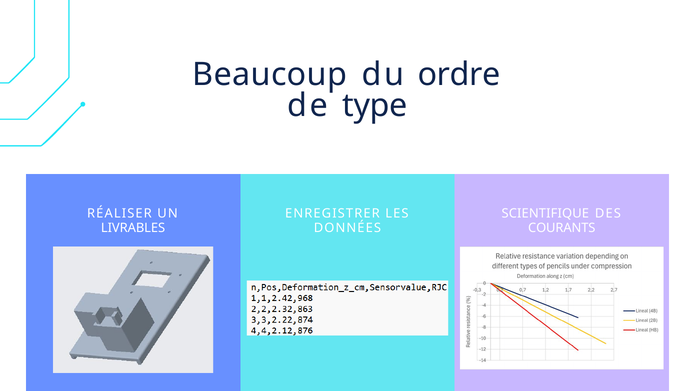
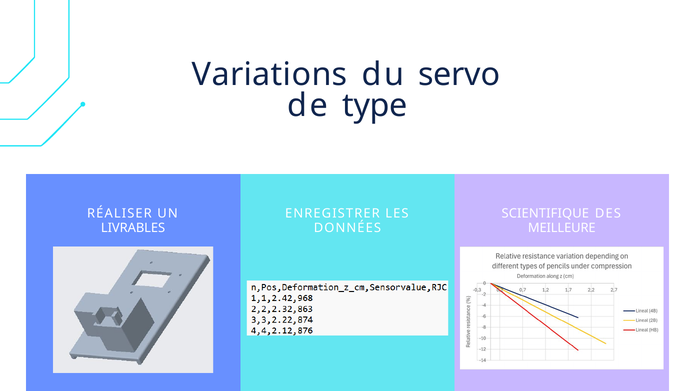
Beaucoup: Beaucoup -> Variations (270, 75)
ordre: ordre -> servo (459, 75)
COURANTS: COURANTS -> MEILLEURE (562, 228)
